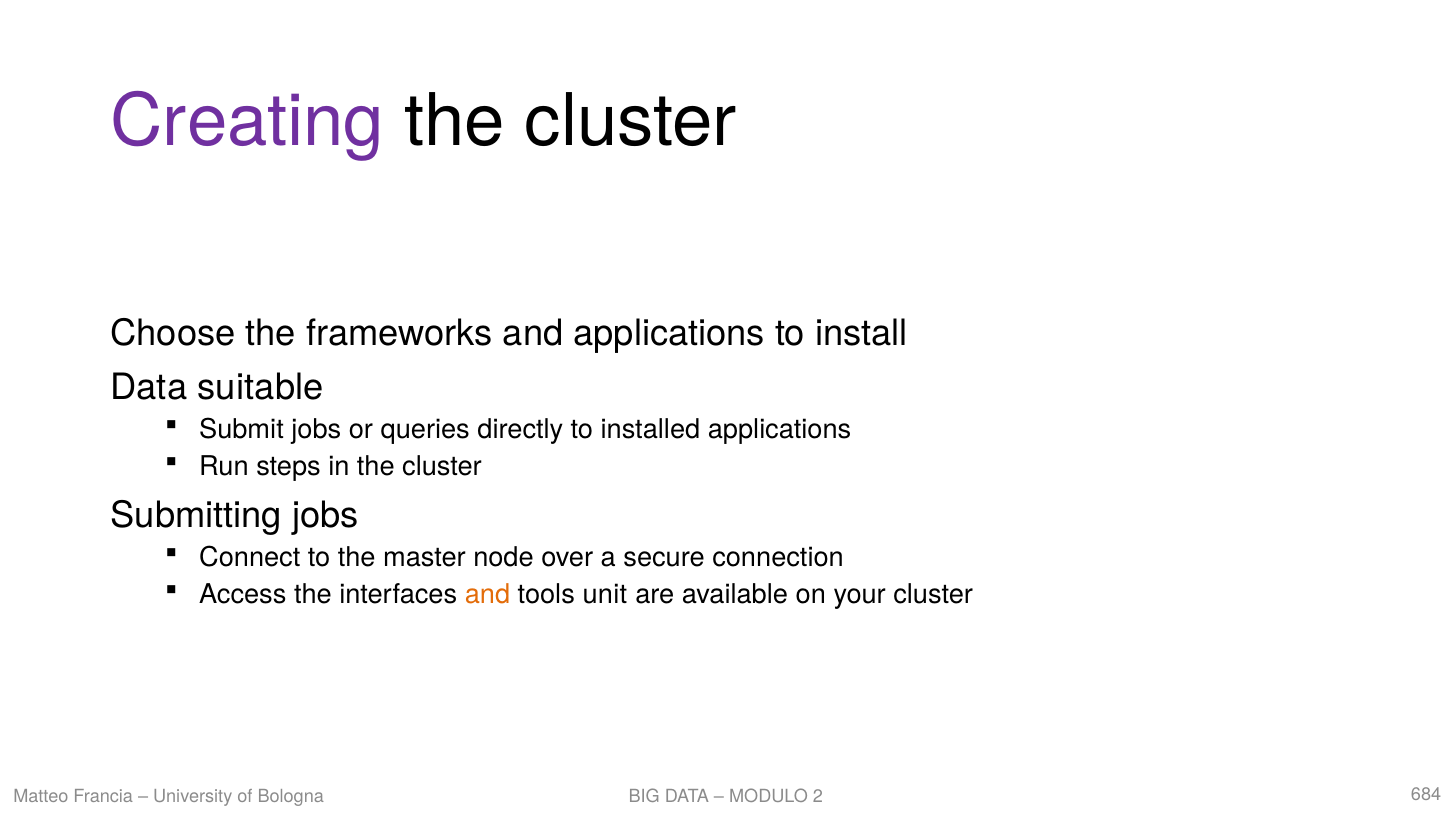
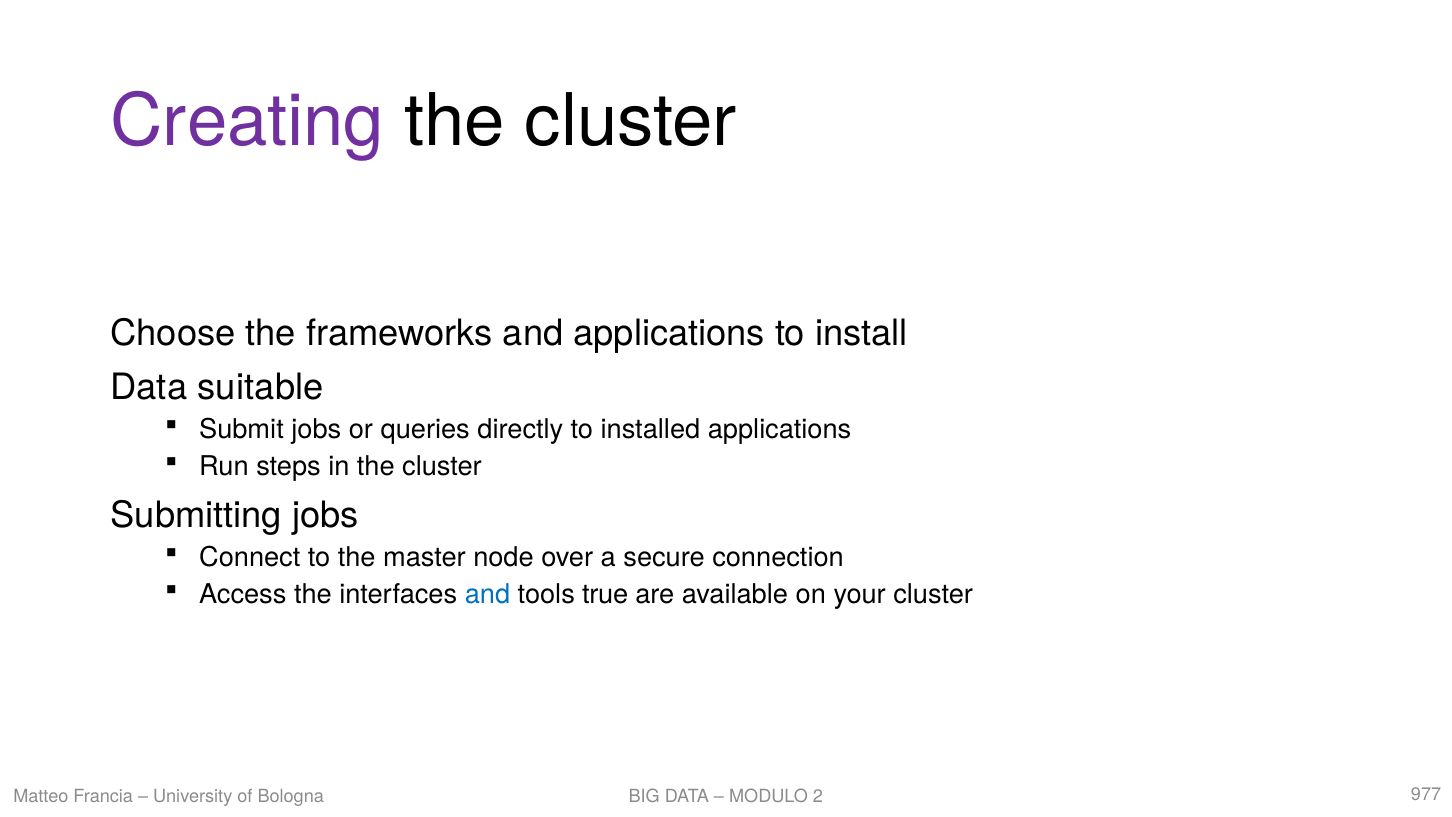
and colour: orange -> blue (488, 595)
unit: unit -> true (605, 595)
684: 684 -> 977 (1426, 794)
